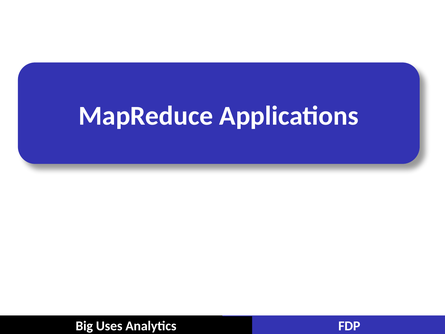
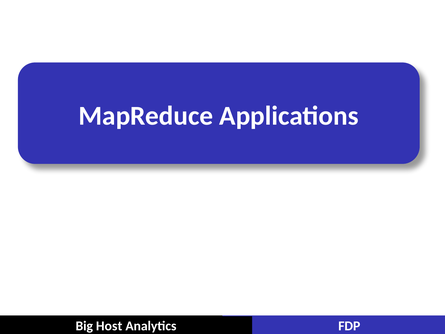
Uses: Uses -> Host (109, 326)
